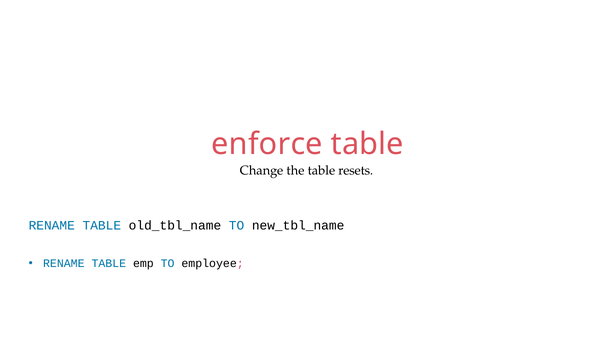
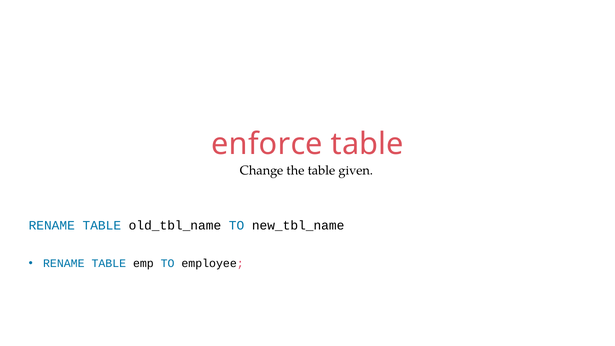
resets: resets -> given (356, 171)
